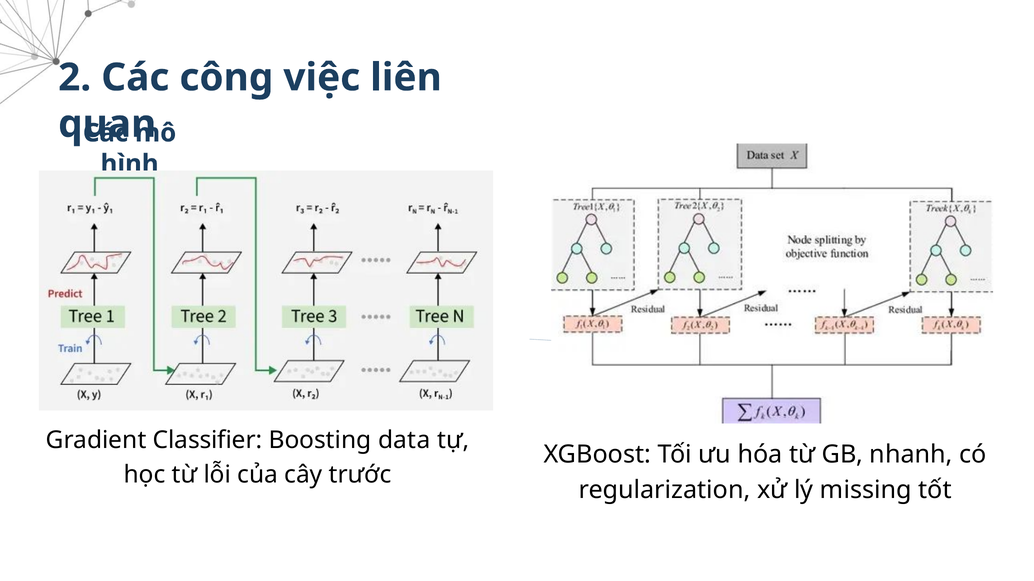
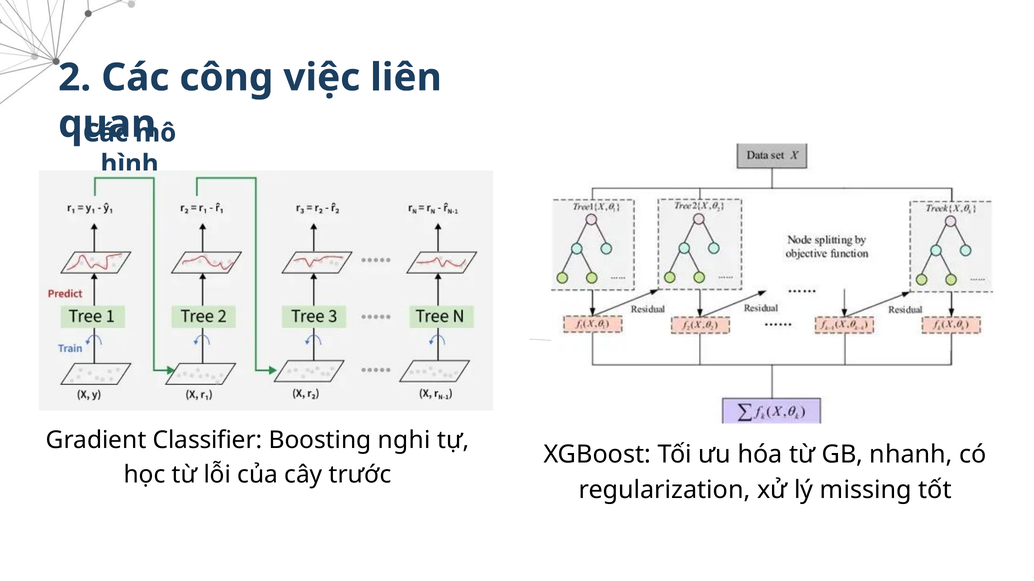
data: data -> nghi (404, 441)
